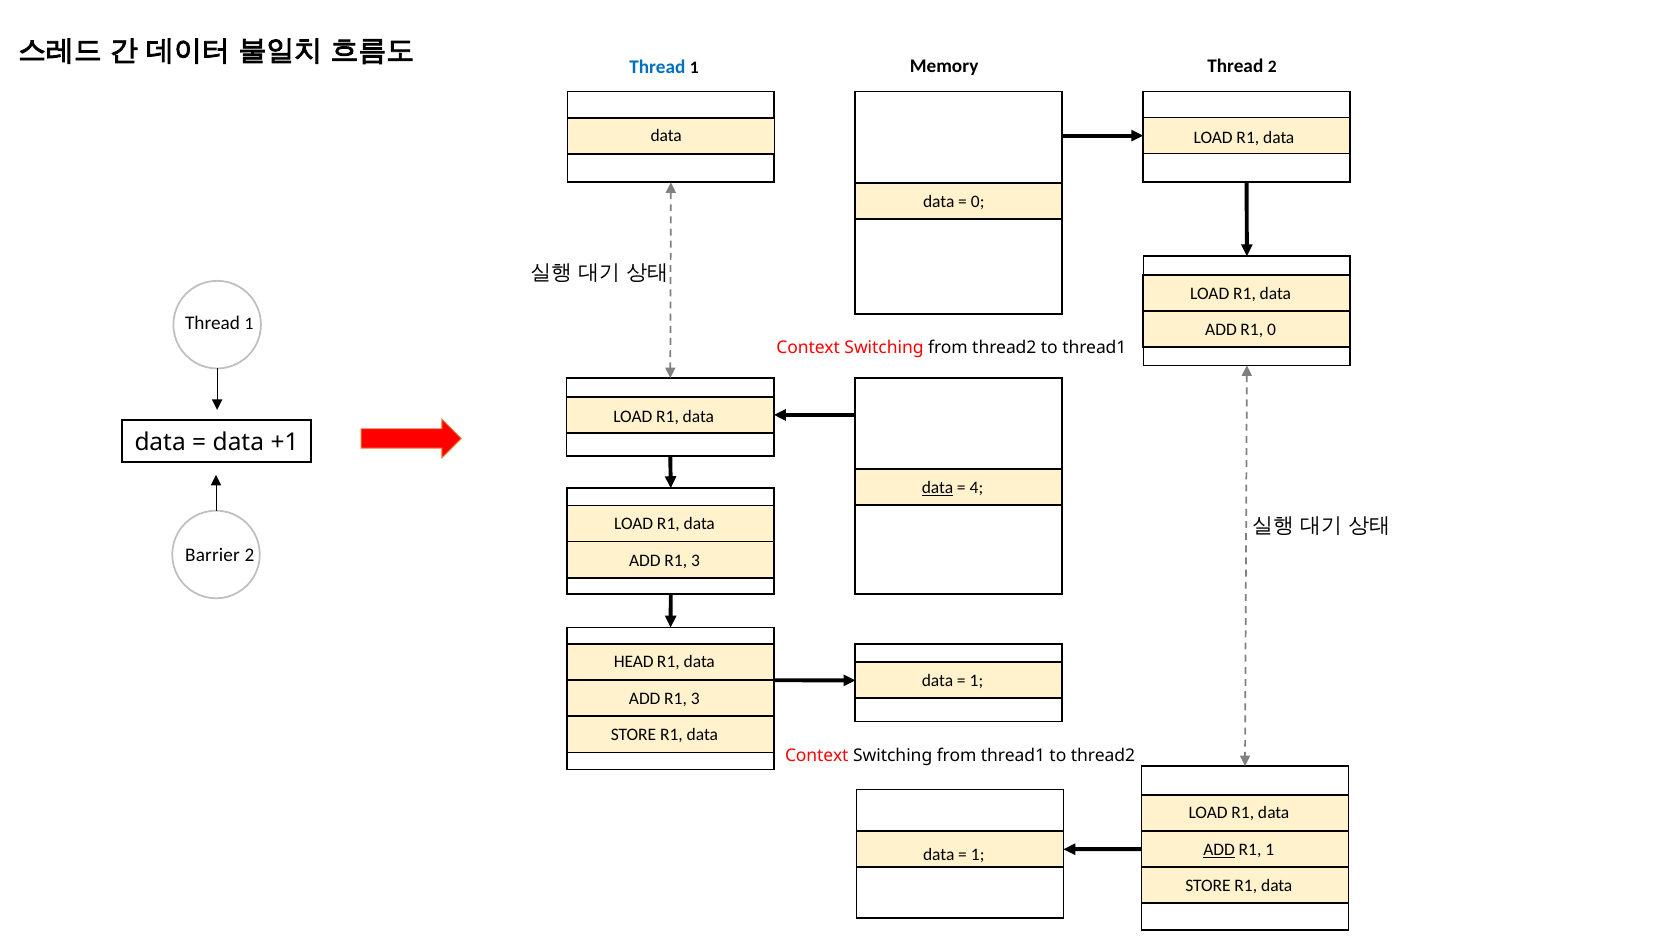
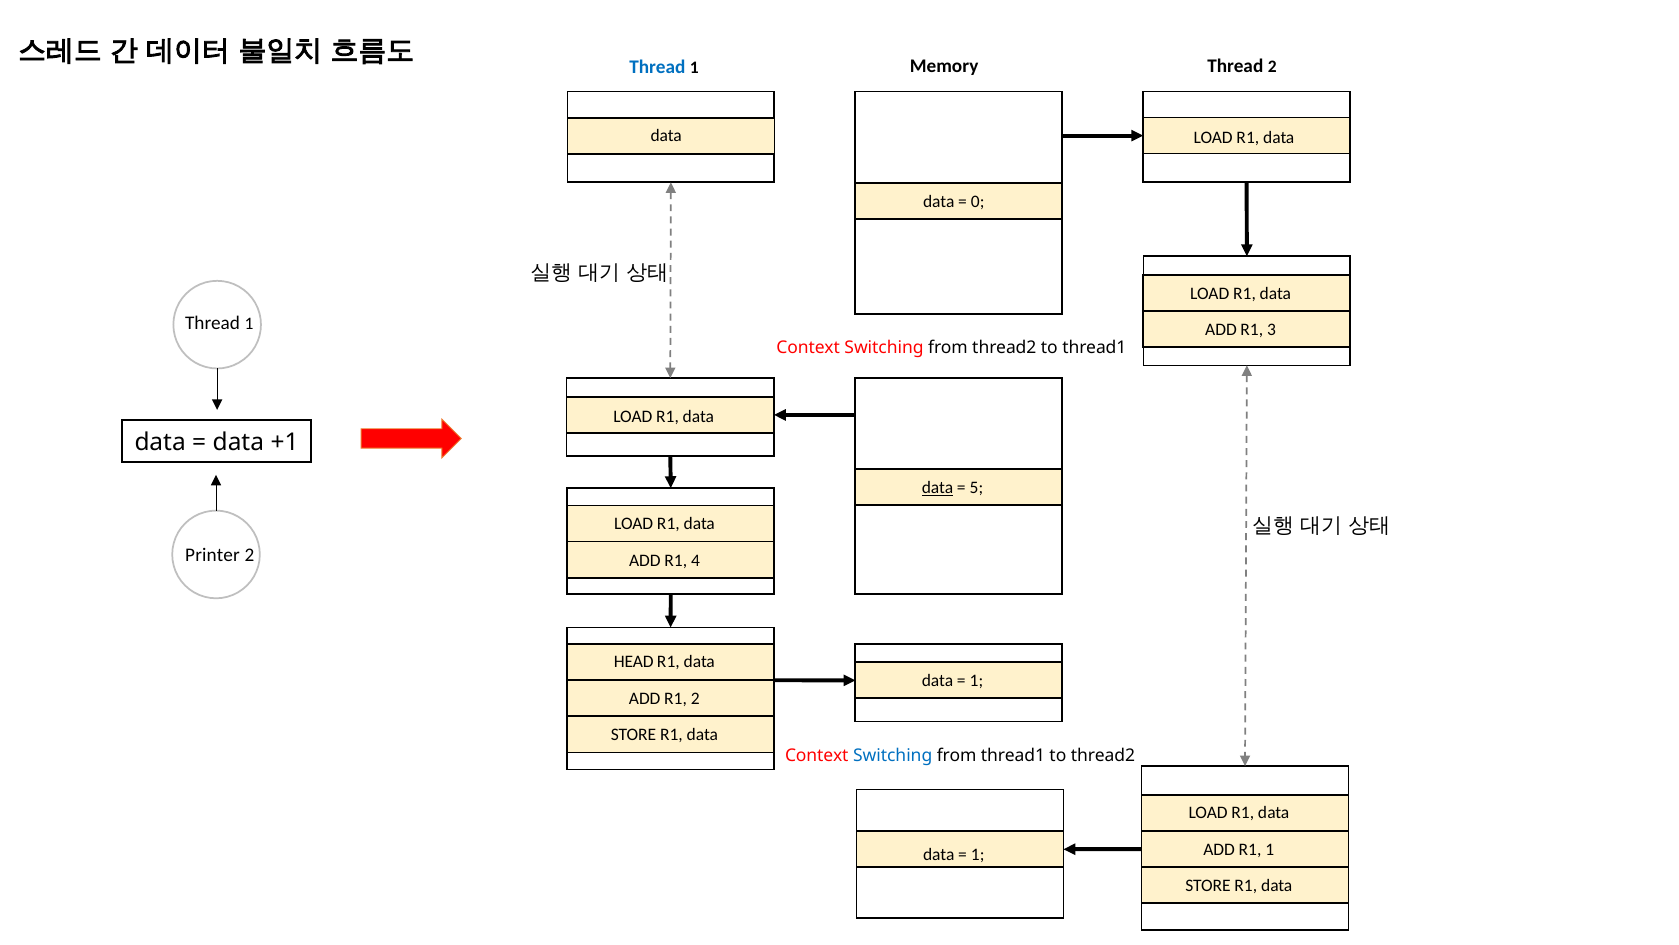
R1 0: 0 -> 3 (1272, 330)
4: 4 -> 5 (977, 487)
Barrier: Barrier -> Printer (213, 554)
3: 3 -> 4 (695, 560)
3: 3 -> 2 (695, 699)
Switching colour: black -> blue (893, 756)
ADD underline: present -> none (1219, 849)
